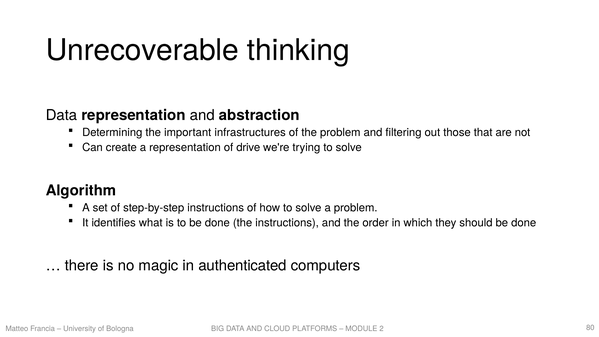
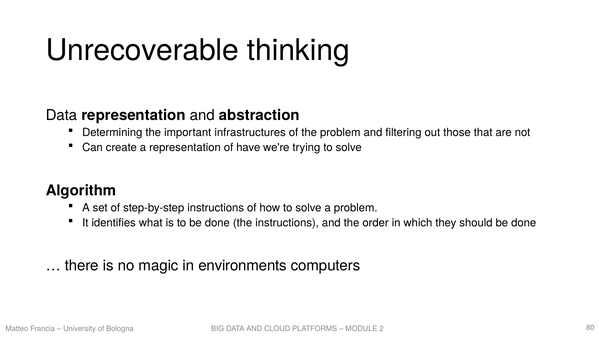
drive: drive -> have (248, 148)
authenticated: authenticated -> environments (243, 266)
